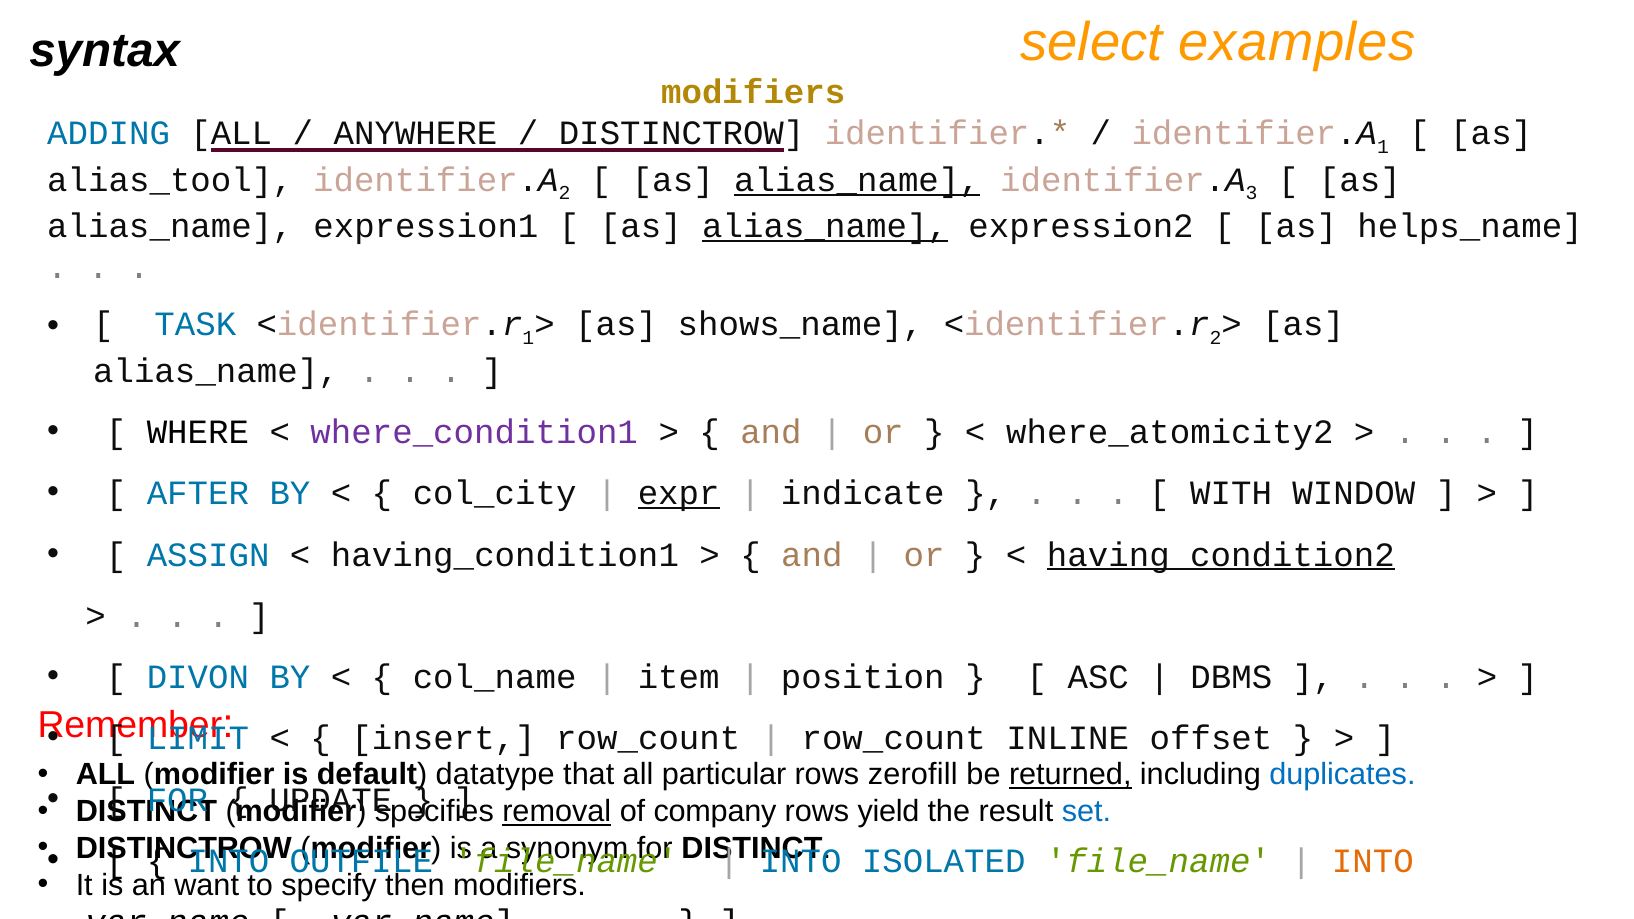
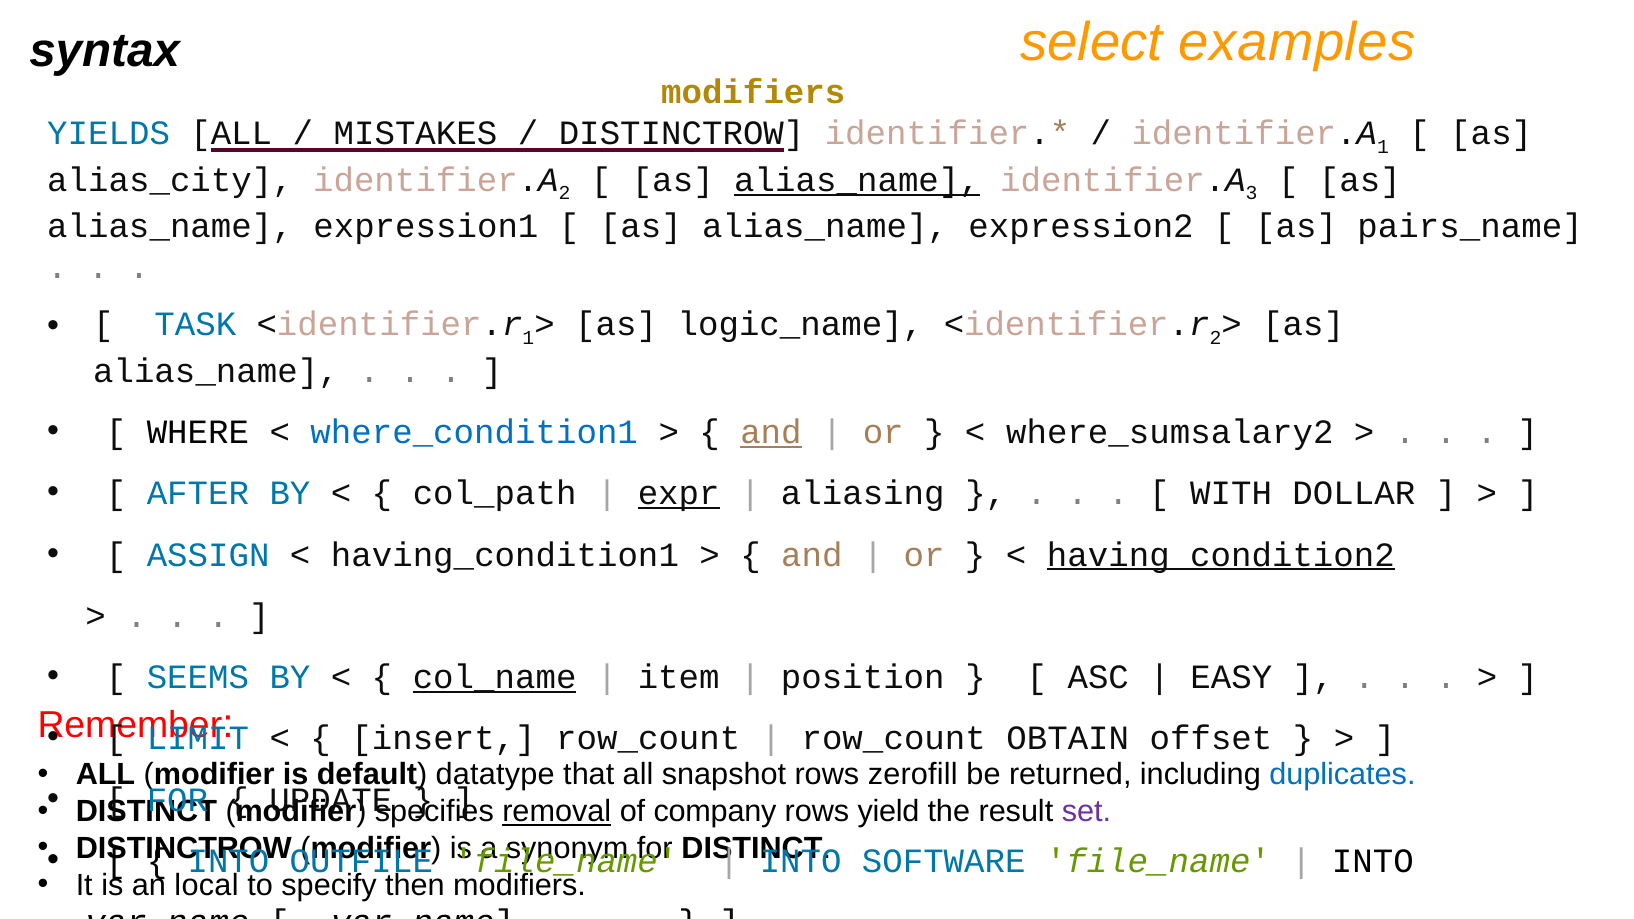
ADDING: ADDING -> YIELDS (109, 134)
ANYWHERE: ANYWHERE -> MISTAKES (415, 134)
alias_tool: alias_tool -> alias_city (170, 180)
alias_name underline: present -> none (825, 227)
helps_name: helps_name -> pairs_name (1470, 227)
shows_name: shows_name -> logic_name (800, 325)
where_condition1 colour: purple -> blue (474, 432)
and underline: none -> present (771, 432)
where_atomicity2: where_atomicity2 -> where_sumsalary2 (1170, 432)
col_city: col_city -> col_path (495, 494)
indicate: indicate -> aliasing (863, 494)
WINDOW: WINDOW -> DOLLAR (1354, 494)
DIVON: DIVON -> SEEMS (198, 677)
col_name underline: none -> present (495, 677)
DBMS: DBMS -> EASY (1231, 677)
INLINE: INLINE -> OBTAIN (1068, 739)
particular: particular -> snapshot (724, 775)
returned underline: present -> none (1070, 775)
set colour: blue -> purple (1086, 812)
ISOLATED: ISOLATED -> SOFTWARE (944, 861)
INTO colour: orange -> black (1373, 861)
want: want -> local (207, 885)
